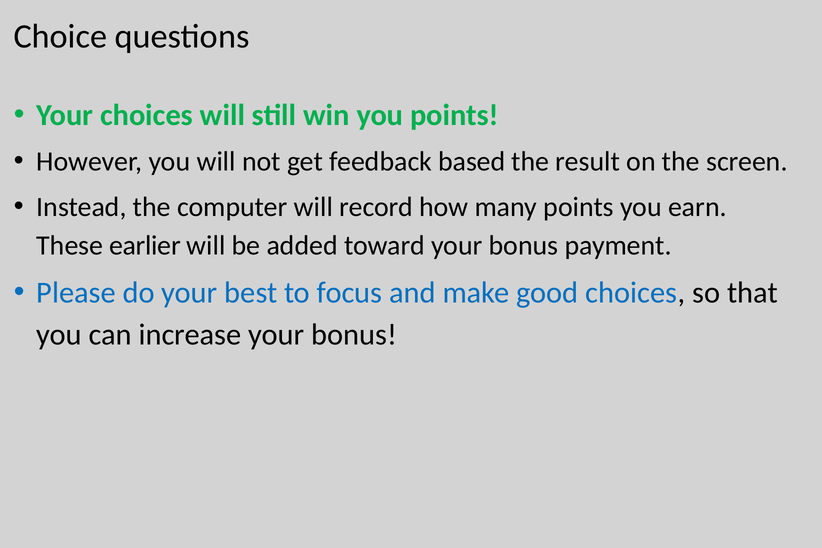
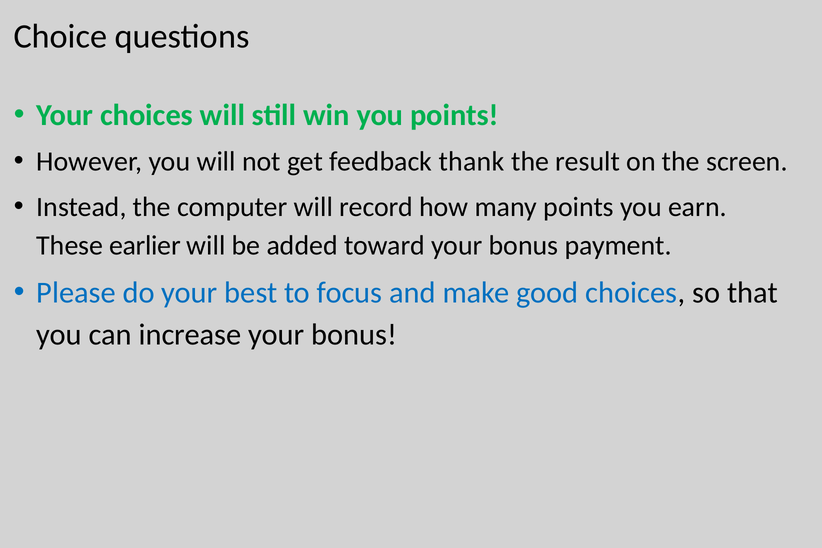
based: based -> thank (472, 162)
